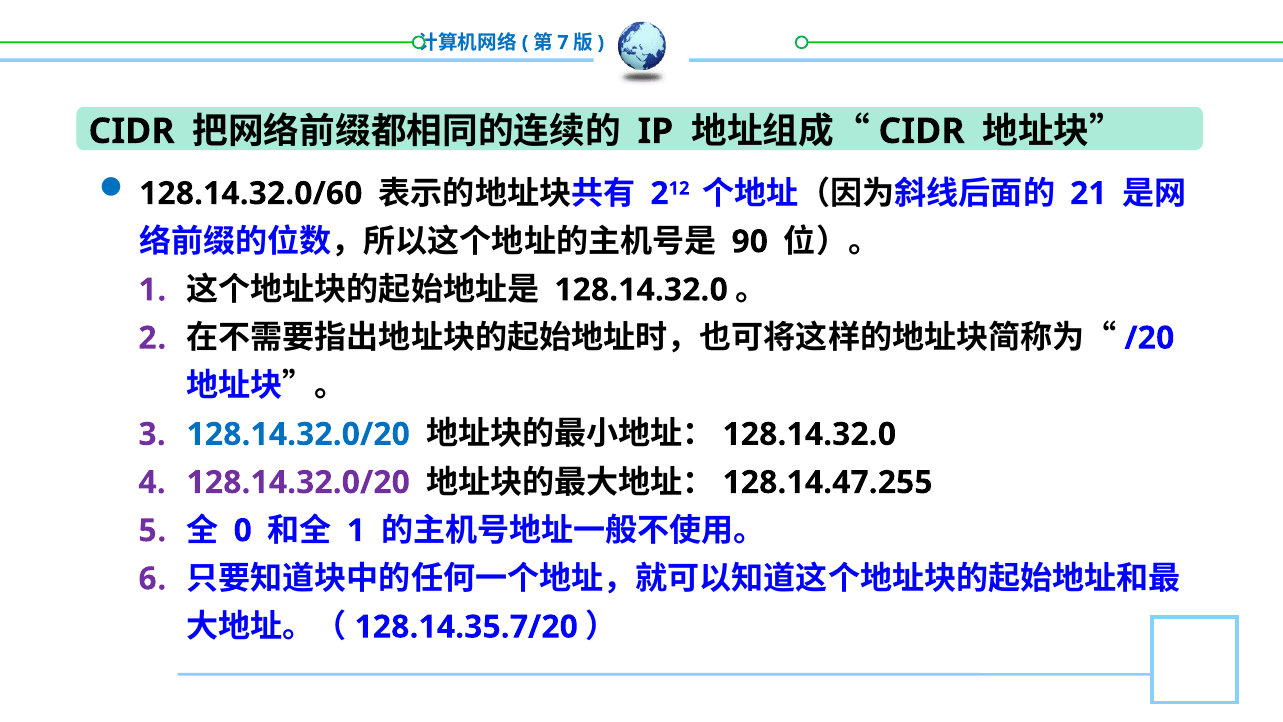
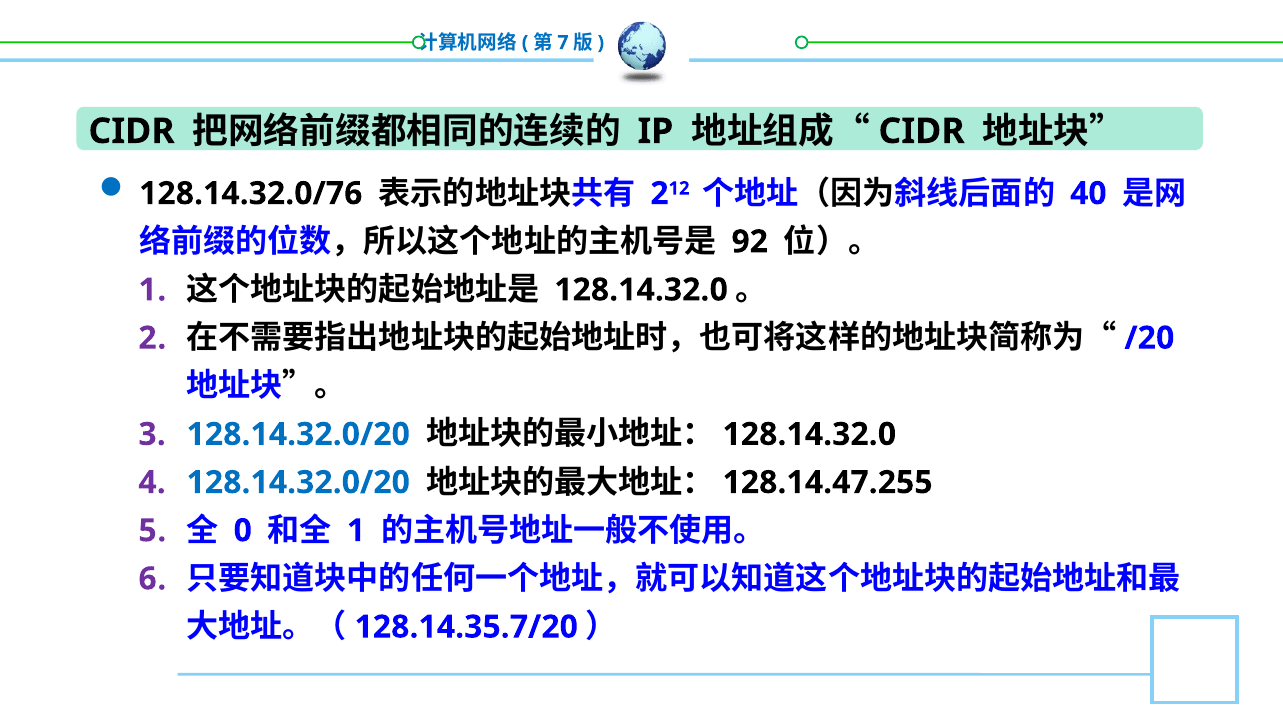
128.14.32.0/60: 128.14.32.0/60 -> 128.14.32.0/76 (251, 193)
21: 21 -> 40 (1088, 193)
90: 90 -> 92 (750, 242)
128.14.32.0/20 colour: purple -> blue (298, 482)
